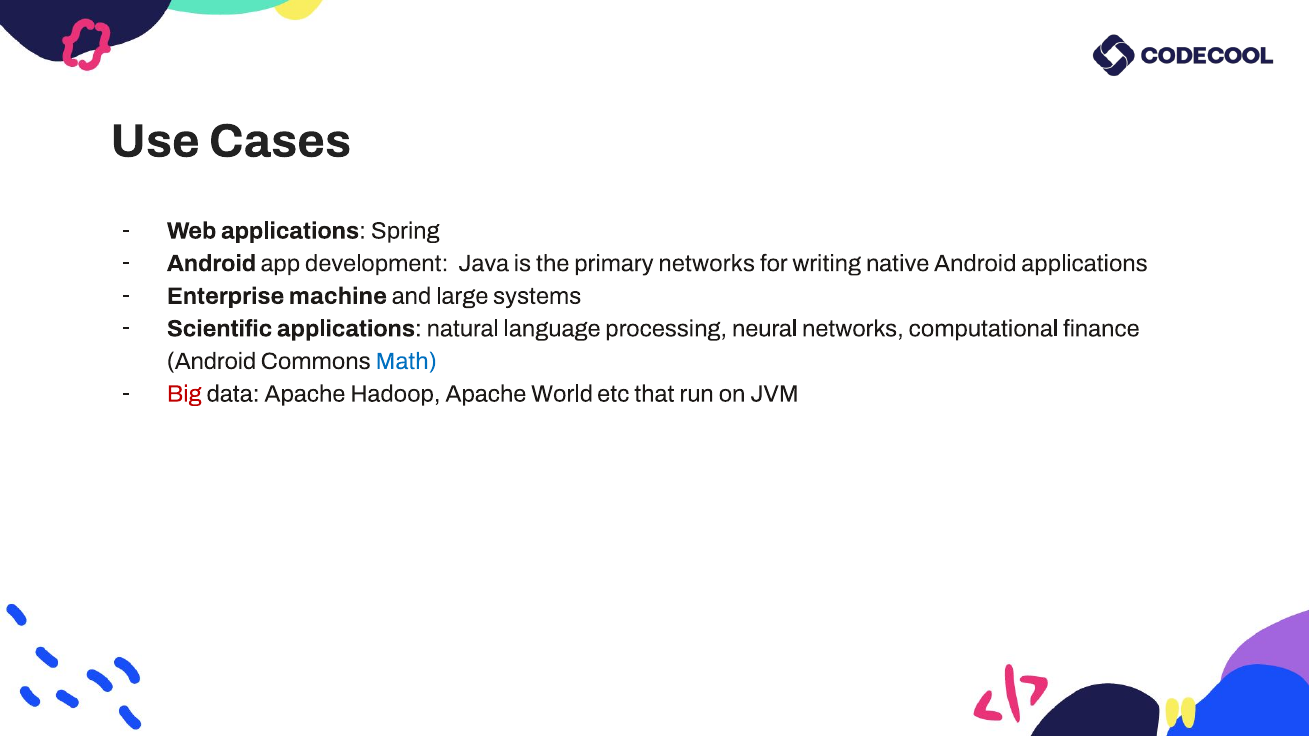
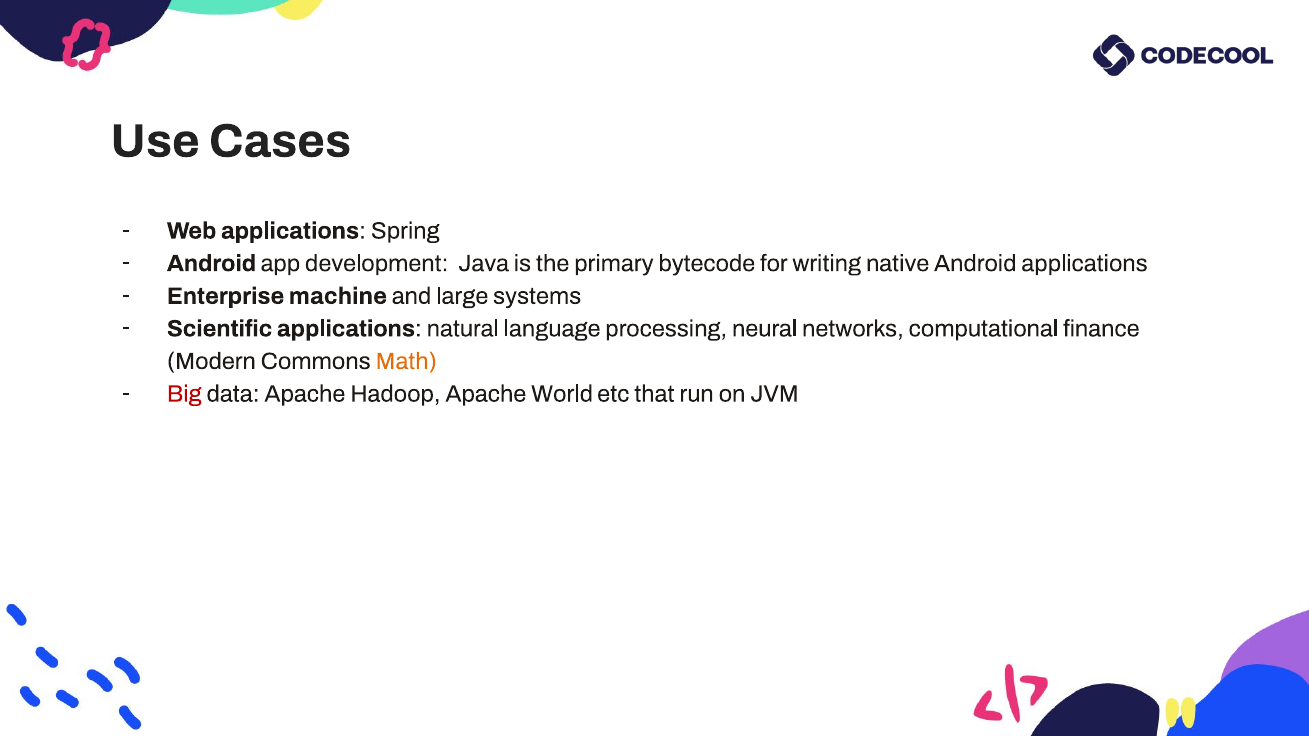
primary networks: networks -> bytecode (707, 263)
Android: Android -> Modern (211, 361)
Math colour: blue -> orange (406, 361)
